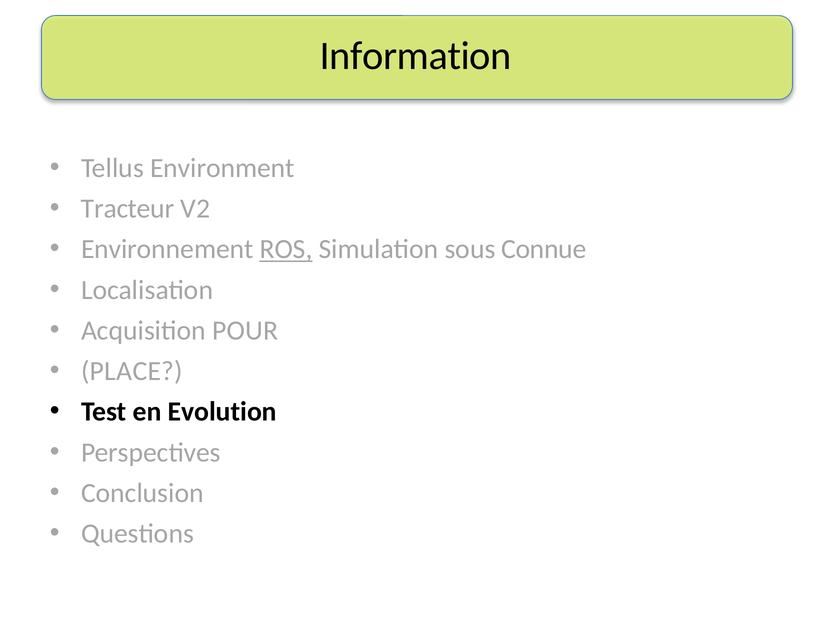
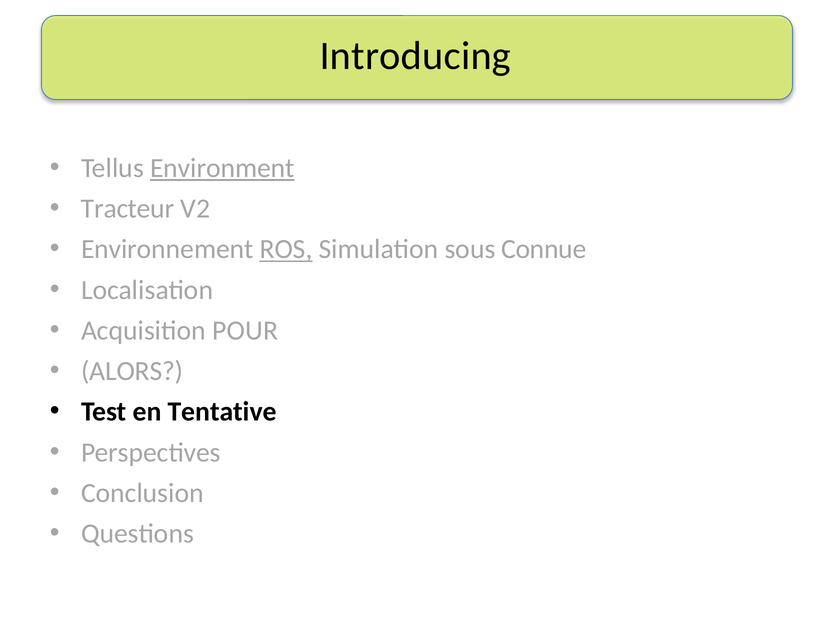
Information: Information -> Introducing (415, 56)
Environment underline: none -> present (222, 168)
PLACE: PLACE -> ALORS (132, 371)
Evolution: Evolution -> Tentative (222, 412)
